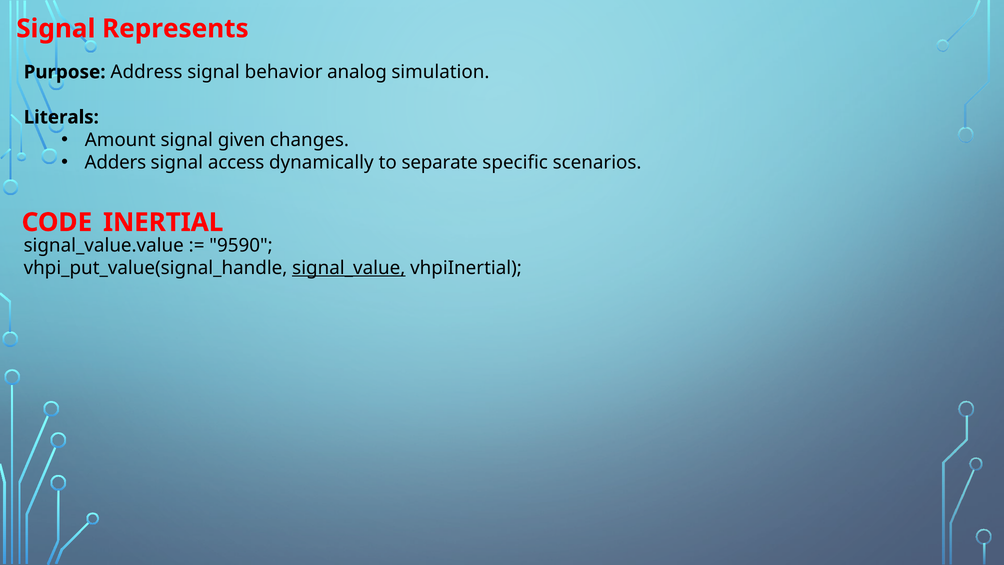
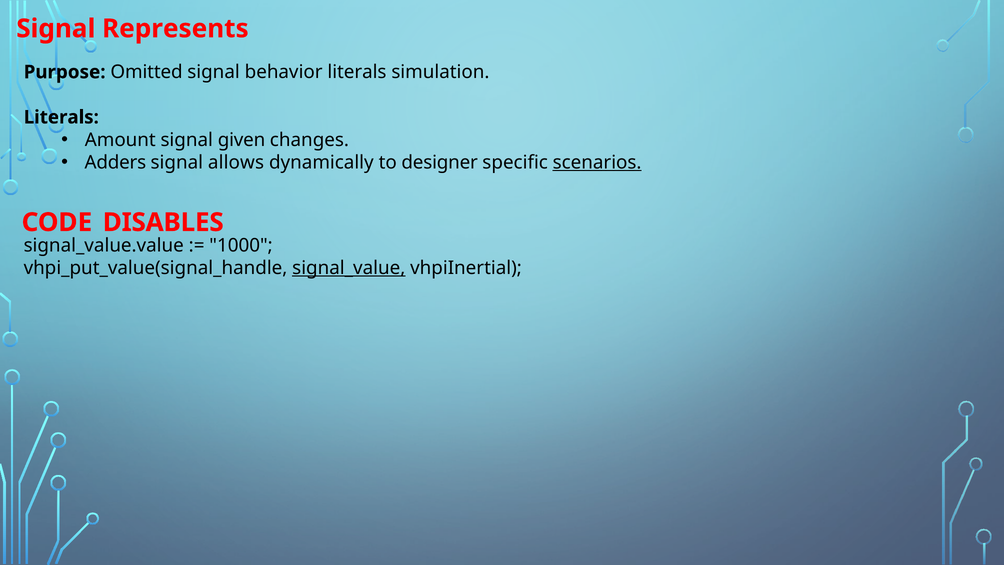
Address: Address -> Omitted (147, 72)
behavior analog: analog -> literals (357, 72)
access: access -> allows (236, 162)
separate: separate -> designer (440, 162)
scenarios underline: none -> present (597, 162)
INERTIAL: INERTIAL -> DISABLES (163, 222)
9590: 9590 -> 1000 (241, 245)
